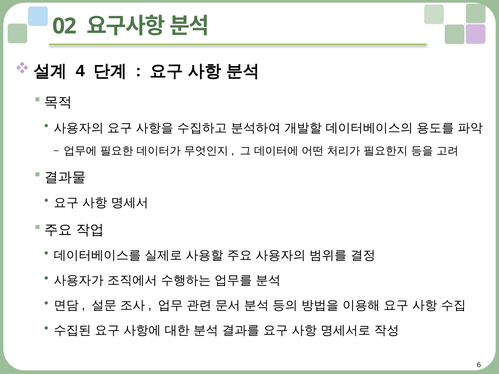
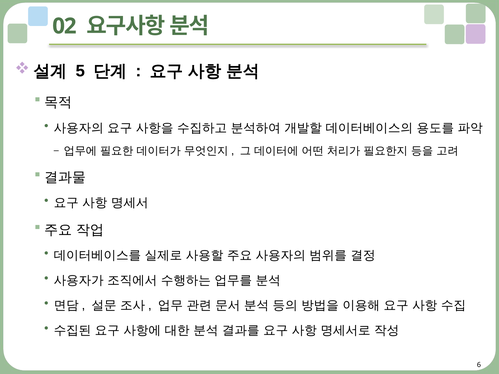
4: 4 -> 5 (80, 71)
